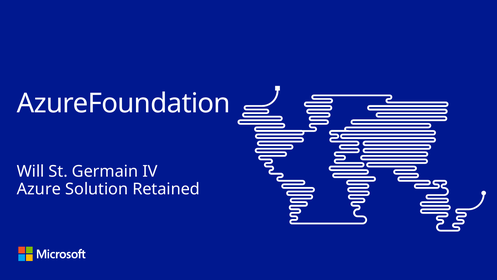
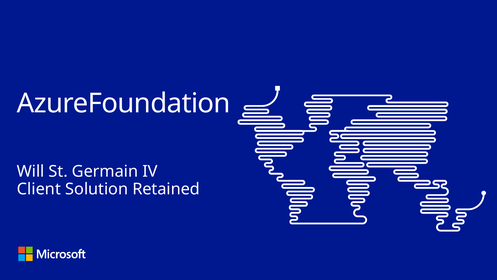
Azure: Azure -> Client (39, 189)
